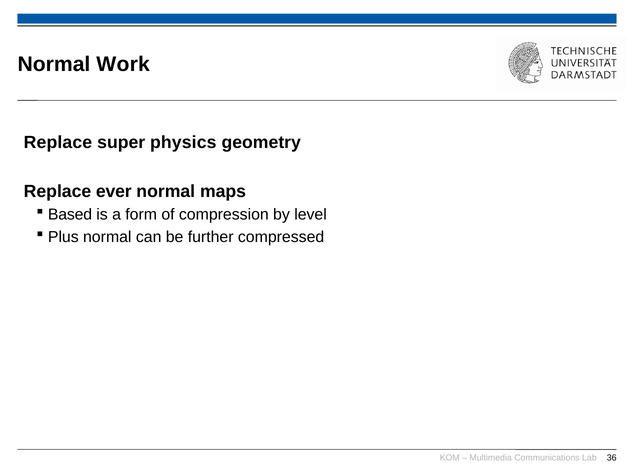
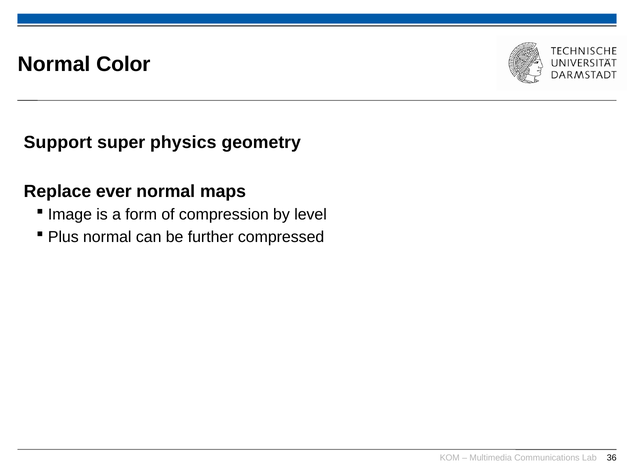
Work: Work -> Color (123, 64)
Replace: Replace -> Support (58, 143)
Based: Based -> Image (70, 215)
